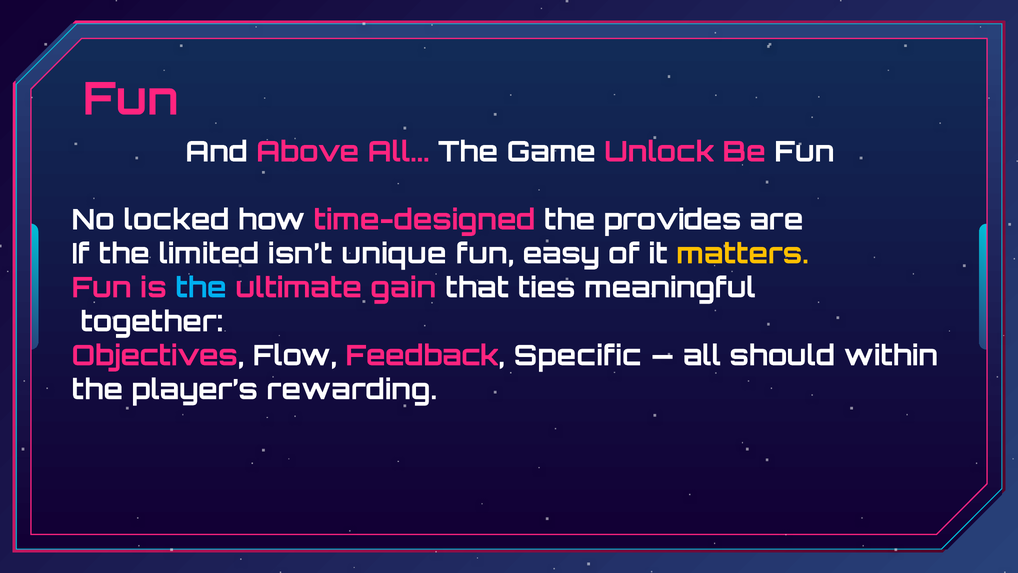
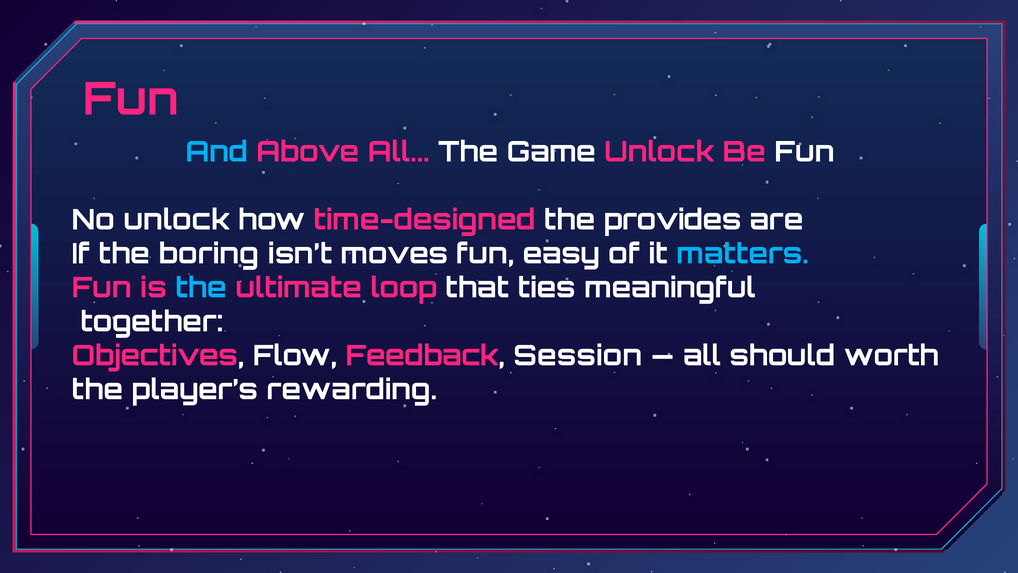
And colour: white -> light blue (217, 152)
No locked: locked -> unlock (176, 220)
limited: limited -> boring (209, 254)
unique: unique -> moves (394, 254)
matters colour: yellow -> light blue (742, 254)
gain: gain -> loop (404, 288)
Specific: Specific -> Session (578, 356)
within: within -> worth (891, 356)
